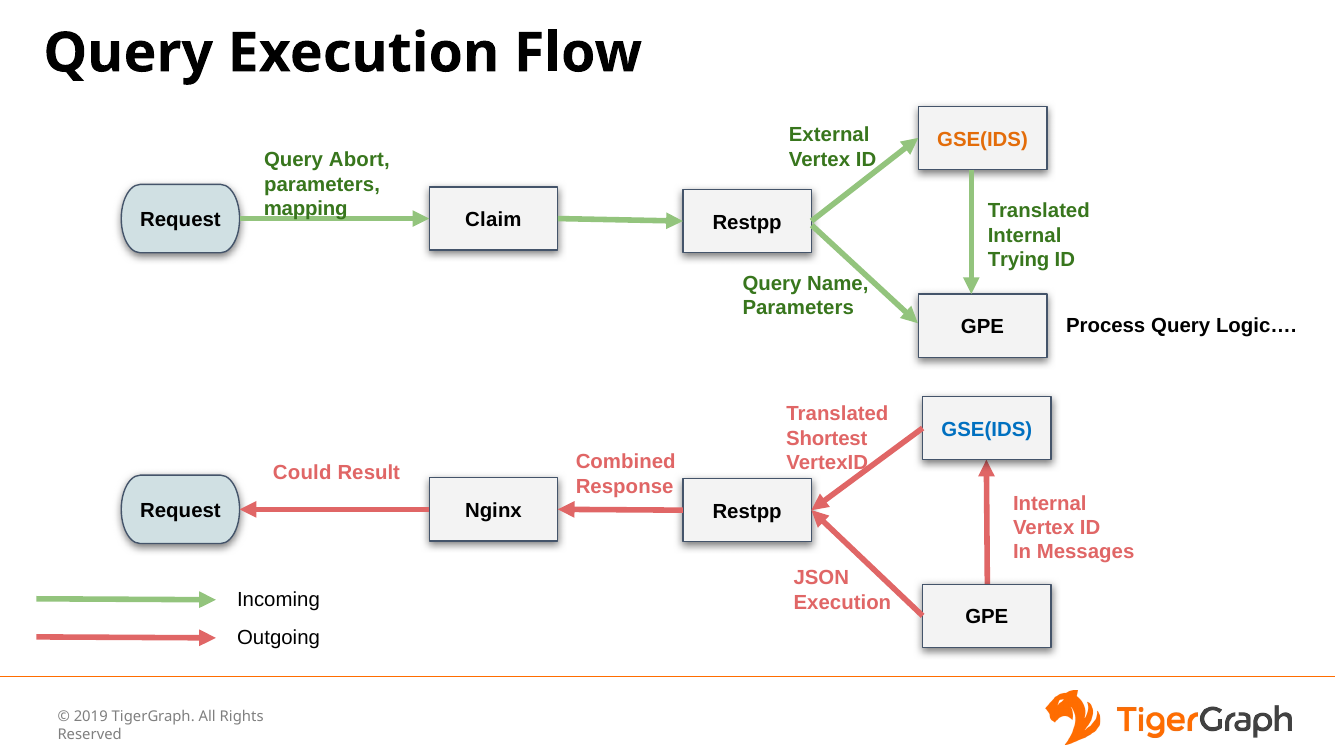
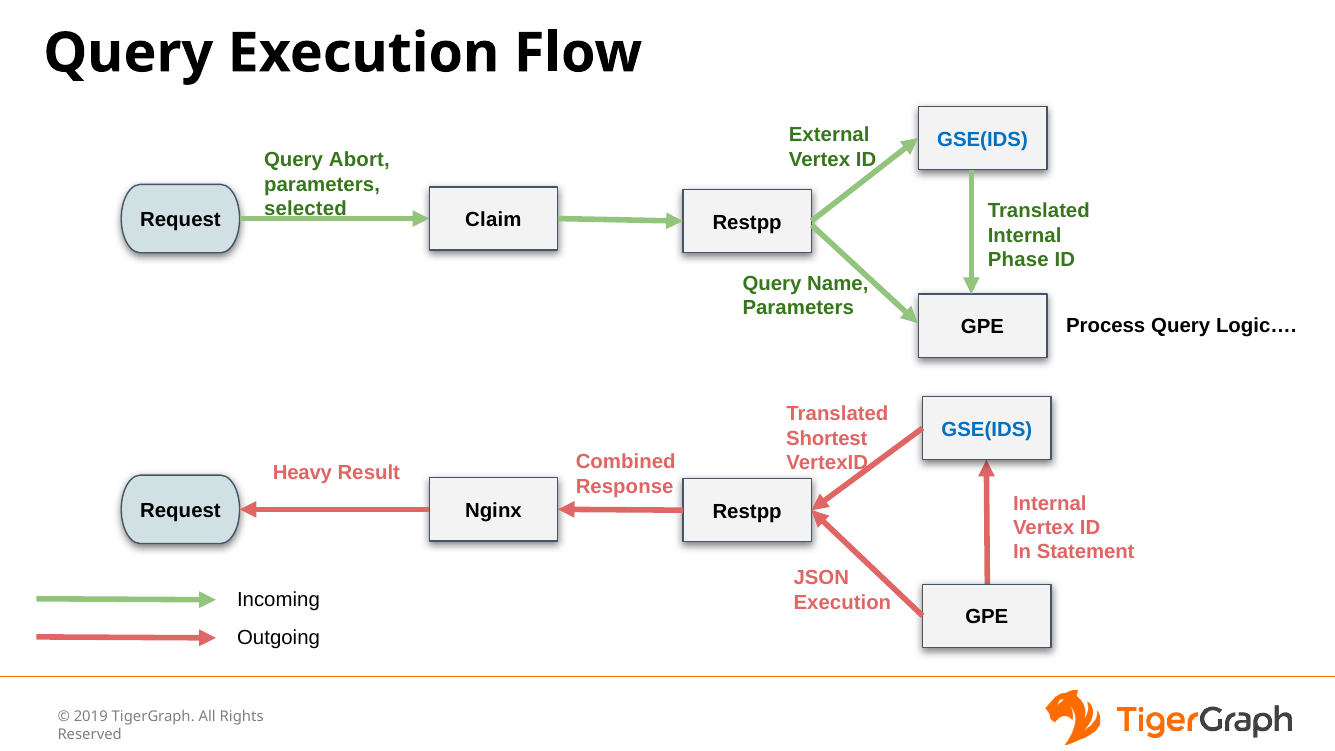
GSE(IDS colour: orange -> blue (983, 139)
mapping: mapping -> selected (305, 209)
Trying: Trying -> Phase (1018, 260)
Could: Could -> Heavy (302, 473)
Messages: Messages -> Statement (1086, 552)
